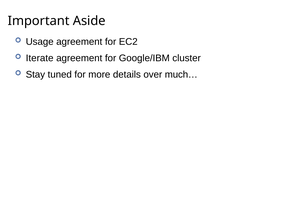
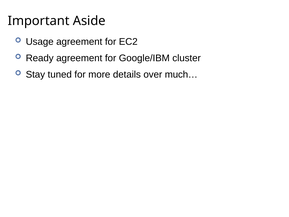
Iterate: Iterate -> Ready (40, 58)
